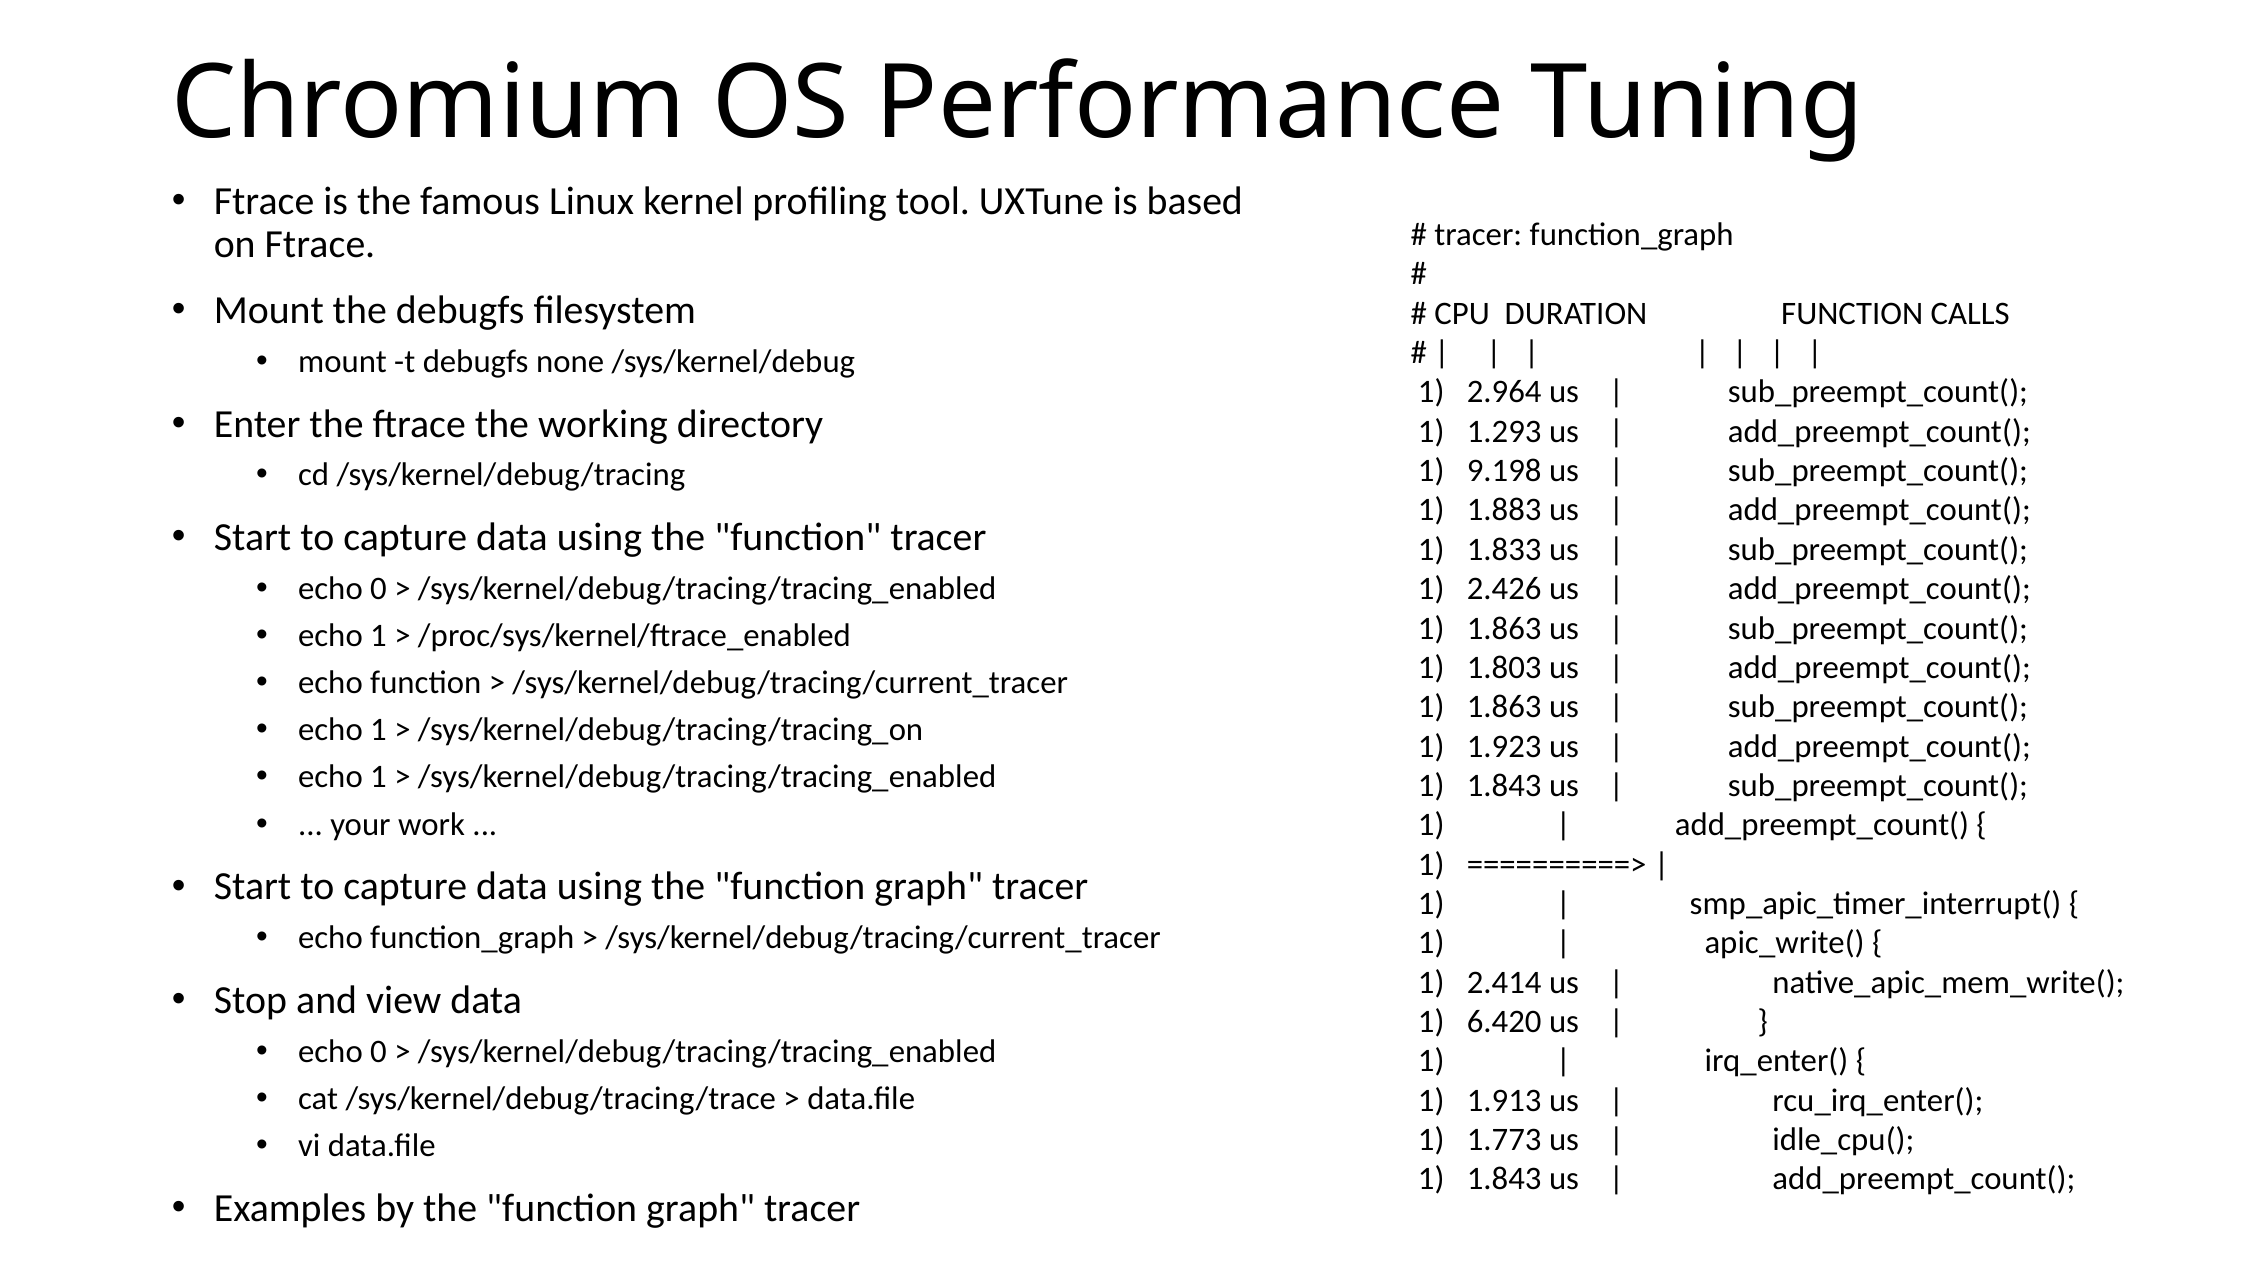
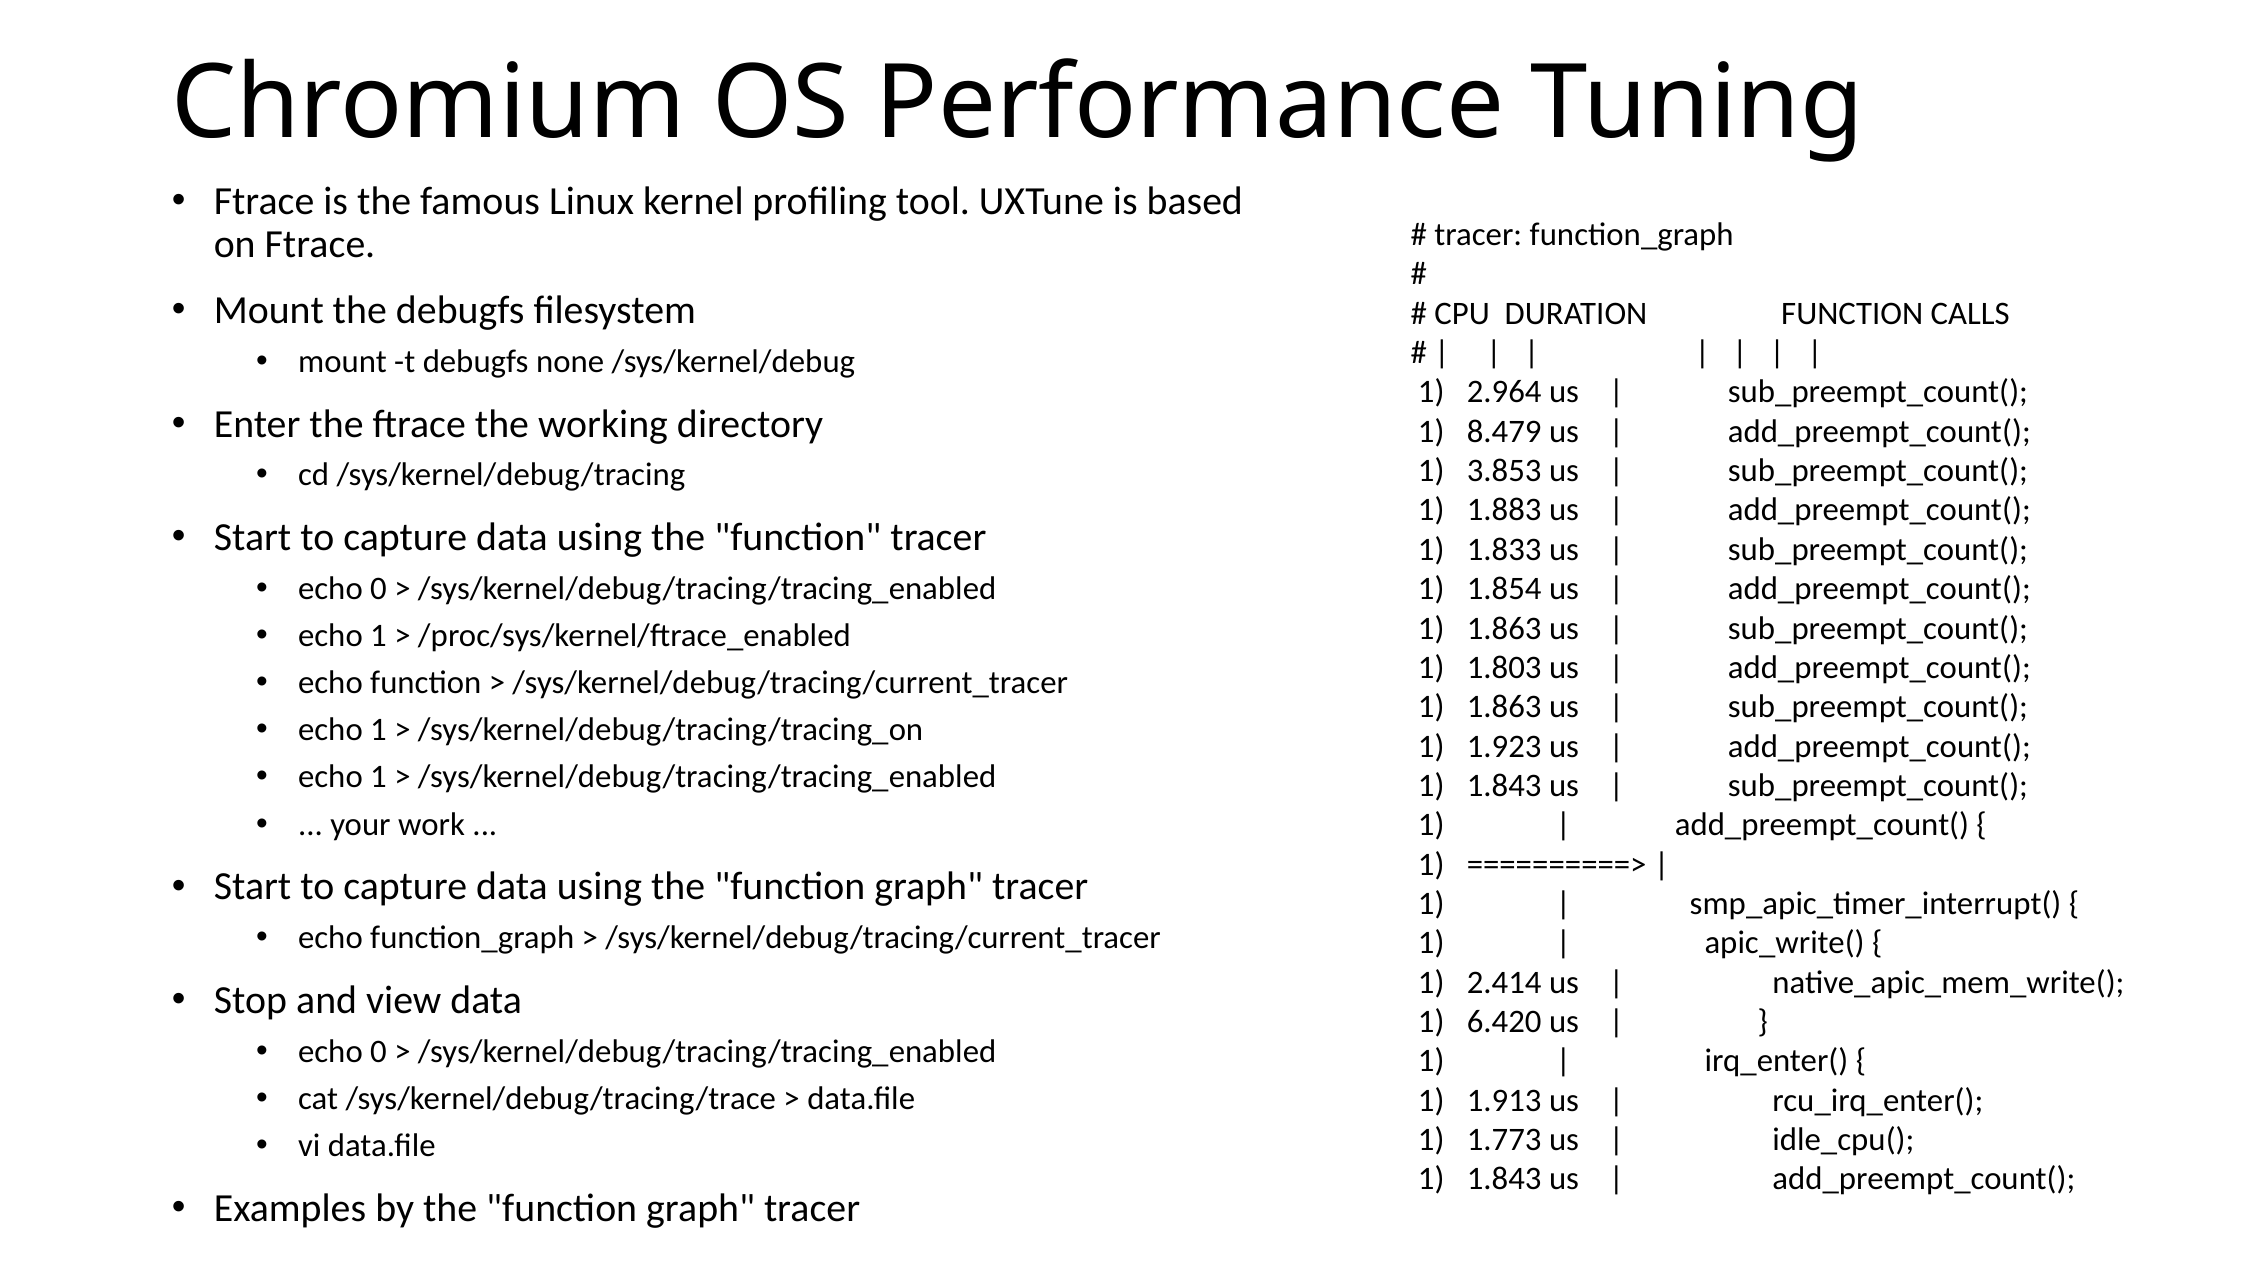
1.293: 1.293 -> 8.479 (1504, 431)
9.198: 9.198 -> 3.853 (1504, 471)
2.426: 2.426 -> 1.854 (1504, 589)
